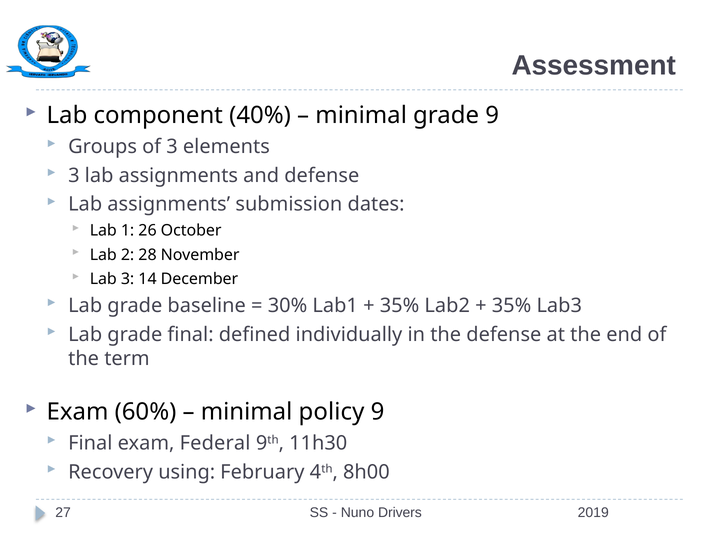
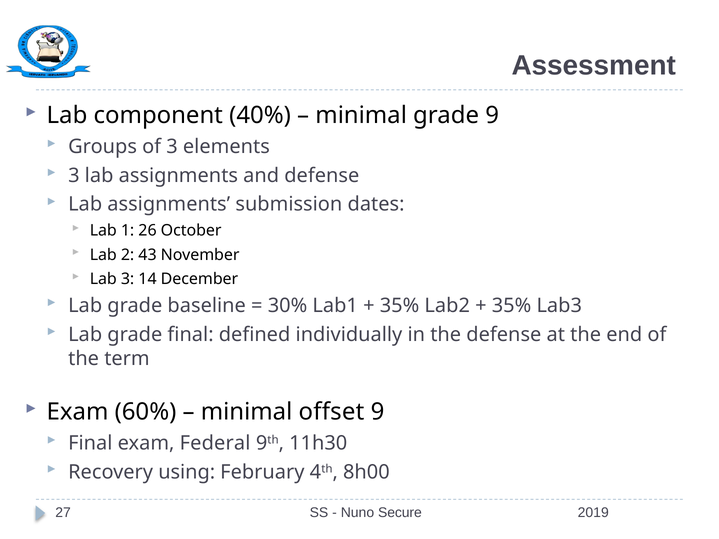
28: 28 -> 43 (147, 255)
policy: policy -> offset (331, 412)
Drivers: Drivers -> Secure (400, 513)
